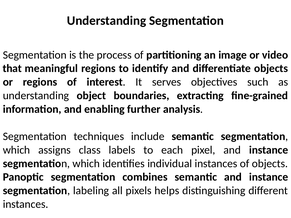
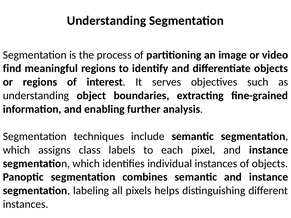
that: that -> find (12, 69)
